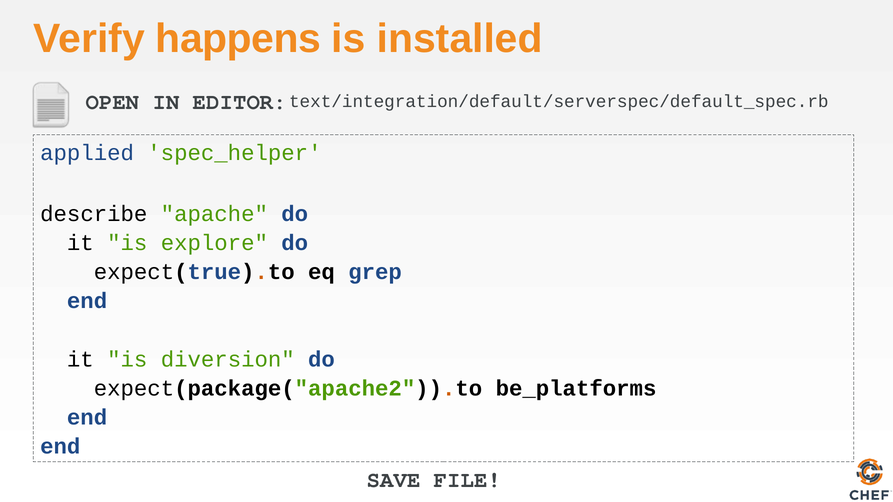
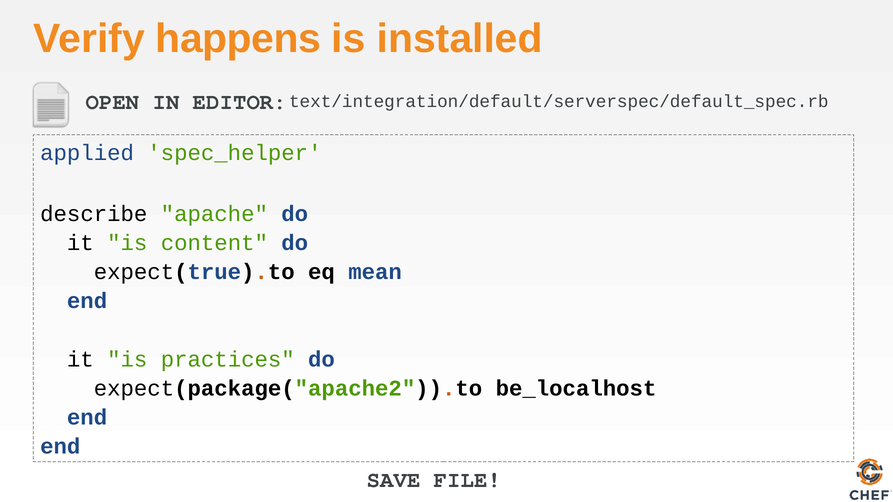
explore: explore -> content (214, 243)
grep: grep -> mean (375, 272)
diversion: diversion -> practices (228, 359)
be_platforms: be_platforms -> be_localhost (576, 388)
